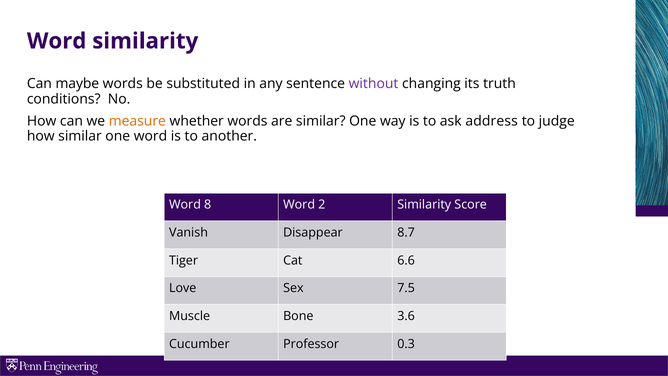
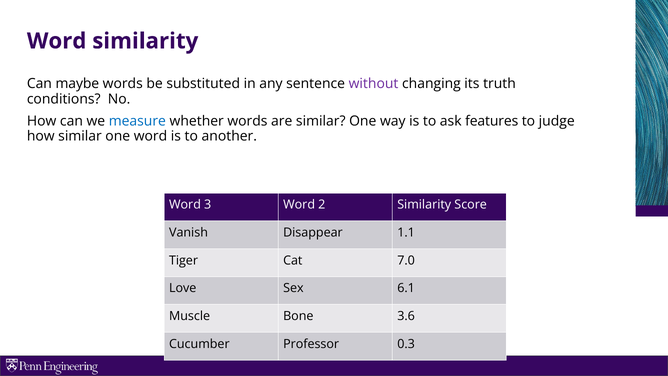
measure colour: orange -> blue (137, 121)
address: address -> features (492, 121)
8: 8 -> 3 (208, 205)
8.7: 8.7 -> 1.1 (406, 232)
6.6: 6.6 -> 7.0 (406, 260)
7.5: 7.5 -> 6.1 (406, 288)
